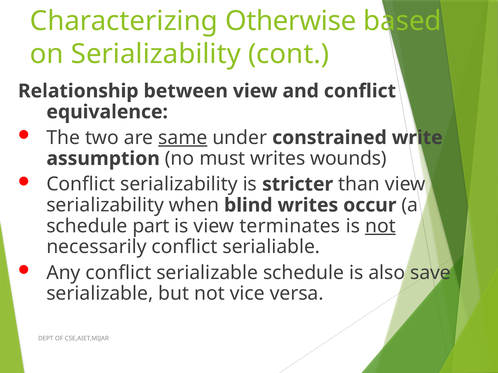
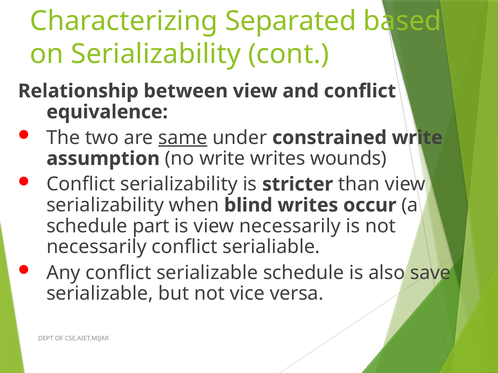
Otherwise: Otherwise -> Separated (291, 21)
no must: must -> write (222, 159)
view terminates: terminates -> necessarily (290, 226)
not underline: present -> none (380, 226)
